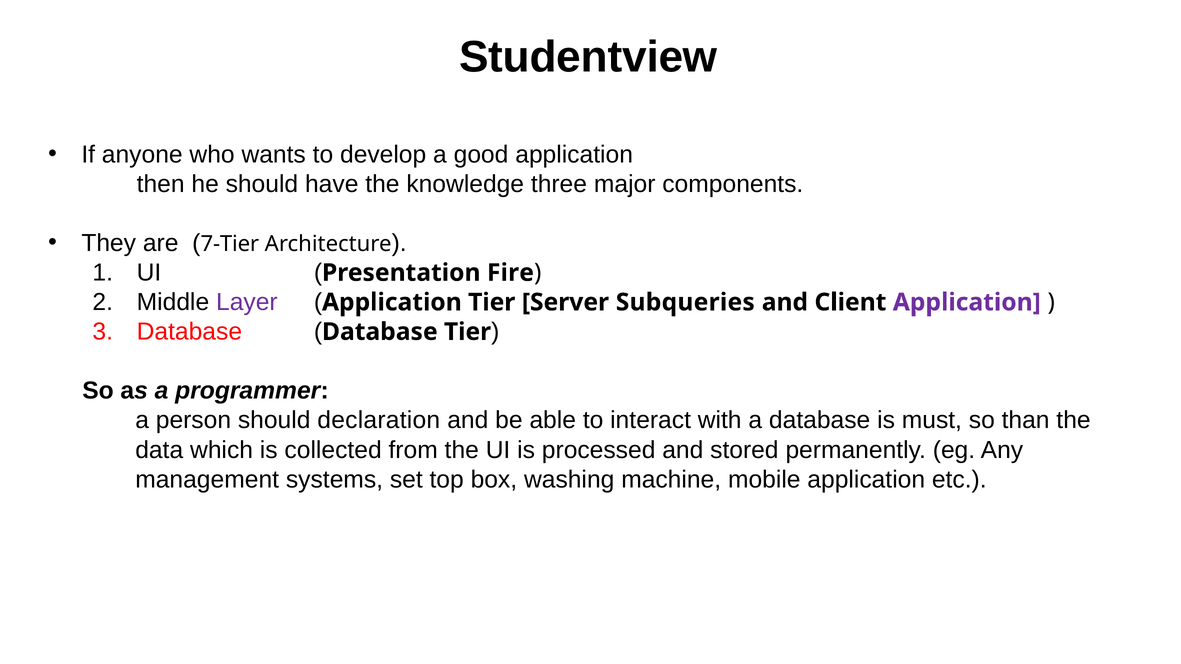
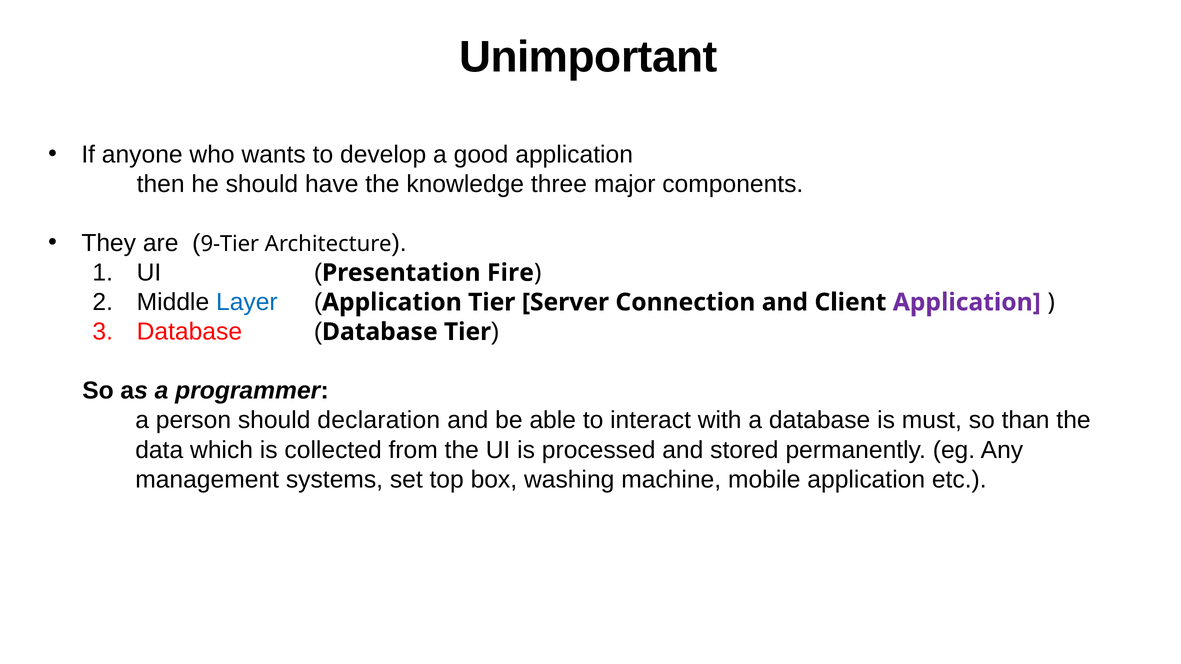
Studentview: Studentview -> Unimportant (588, 57)
7-Tier: 7-Tier -> 9-Tier (230, 244)
Layer colour: purple -> blue (247, 302)
Subqueries: Subqueries -> Connection (685, 302)
